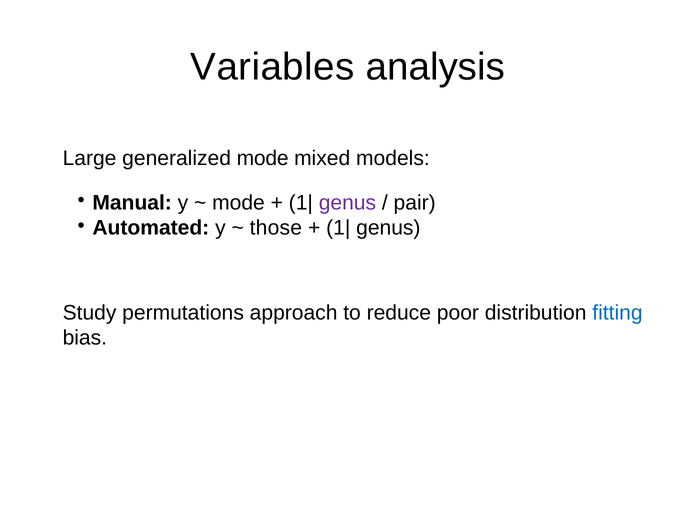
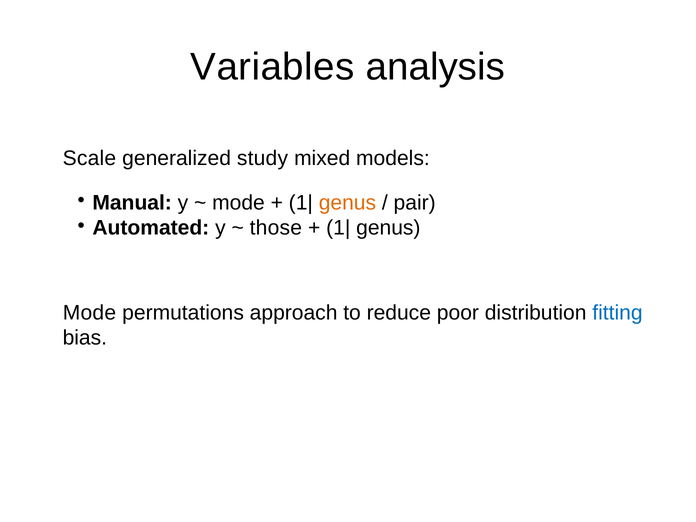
Large: Large -> Scale (89, 159)
generalized mode: mode -> study (262, 159)
genus colour: purple -> orange (347, 203)
Study: Study -> Mode (89, 313)
